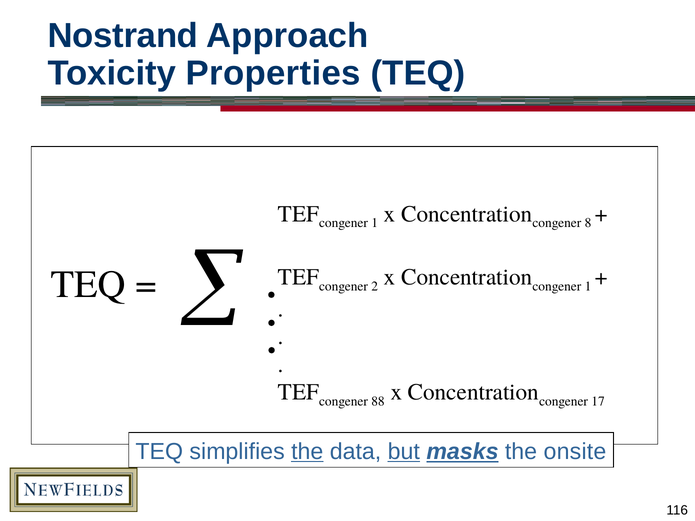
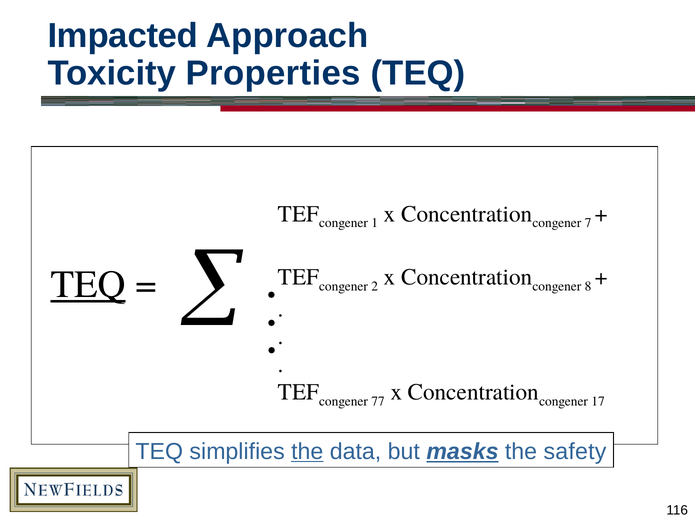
Nostrand: Nostrand -> Impacted (123, 36)
8: 8 -> 7 (588, 223)
1: 1 -> 8 (588, 286)
TEQ underline: none -> present (88, 285)
88: 88 -> 77 (378, 401)
but underline: present -> none (404, 452)
onsite: onsite -> safety (575, 452)
